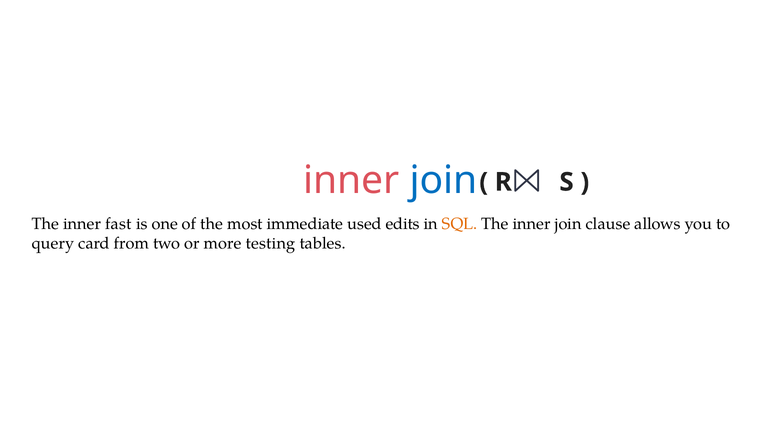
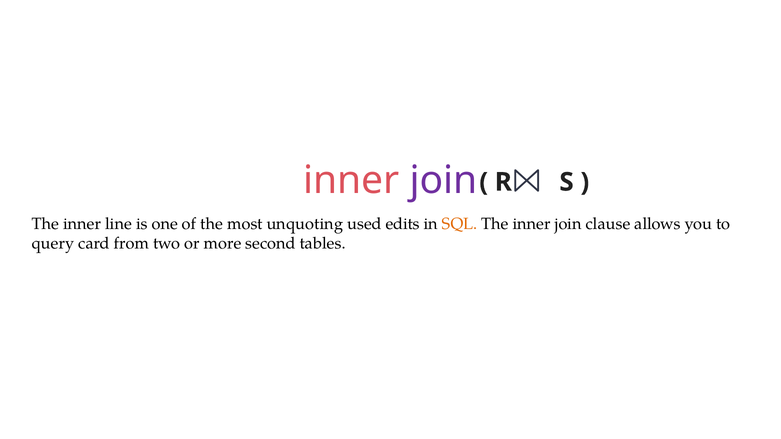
join colour: blue -> purple (444, 180)
fast: fast -> line (119, 224)
immediate: immediate -> unquoting (305, 224)
testing: testing -> second (271, 244)
